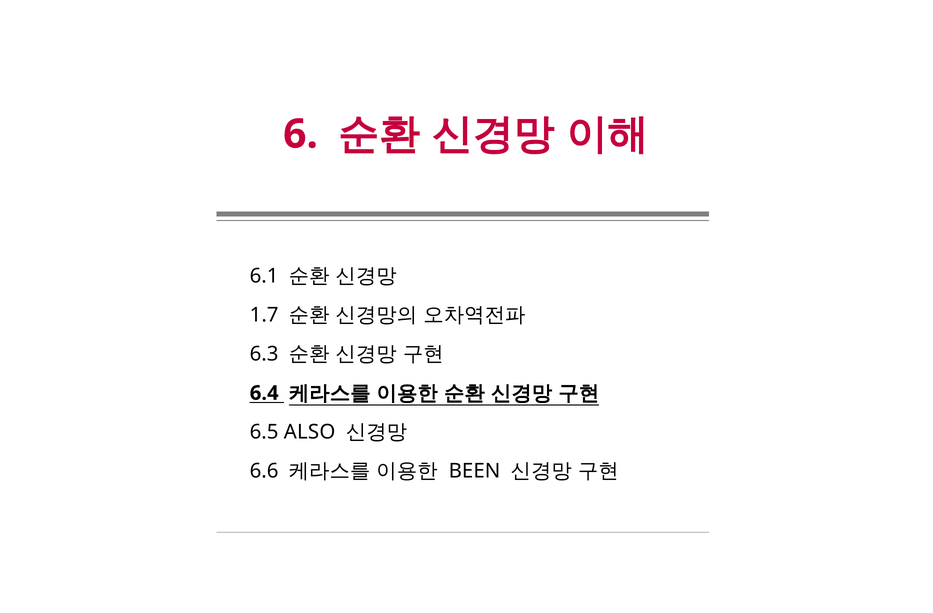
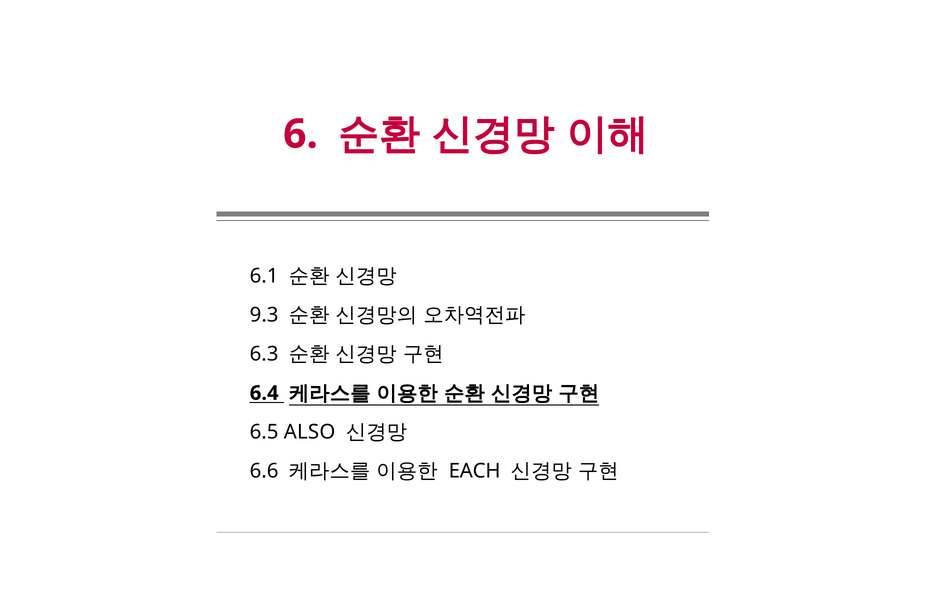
1.7: 1.7 -> 9.3 (264, 315)
BEEN: BEEN -> EACH (475, 471)
